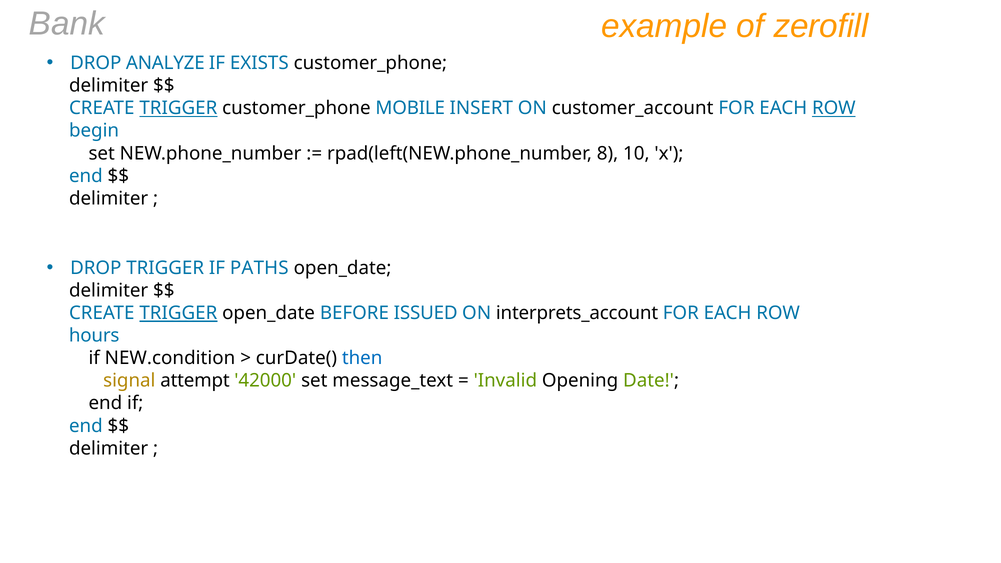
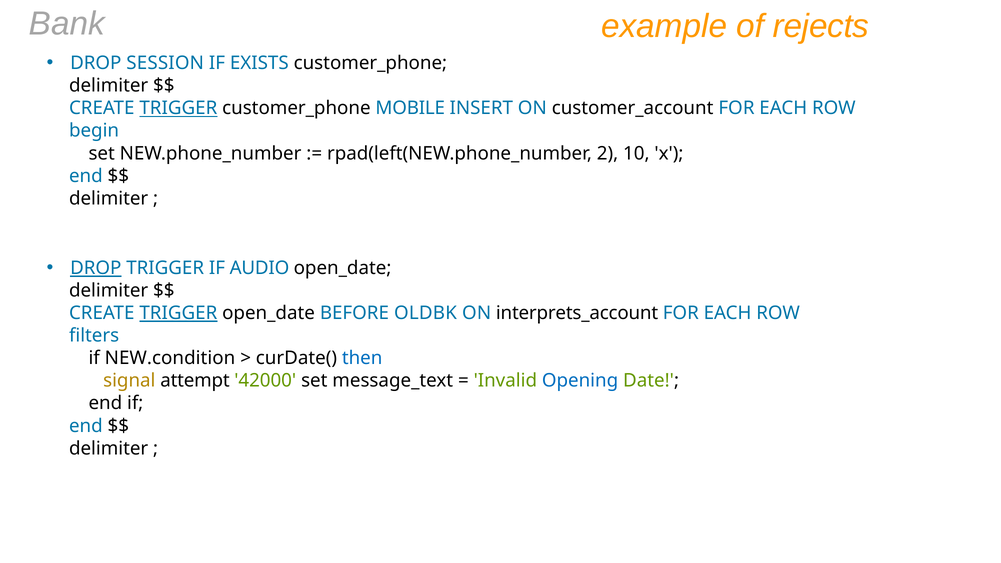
zerofill: zerofill -> rejects (821, 26)
ANALYZE: ANALYZE -> SESSION (165, 63)
ROW underline: present -> none (834, 108)
8: 8 -> 2 (608, 153)
DROP underline: none -> present (96, 268)
PATHS: PATHS -> AUDIO (259, 268)
ISSUED: ISSUED -> OLDBK (425, 313)
hours: hours -> filters (94, 336)
Opening colour: black -> blue (580, 381)
